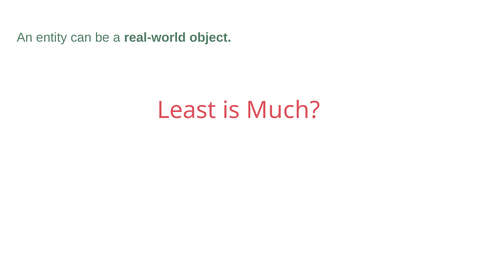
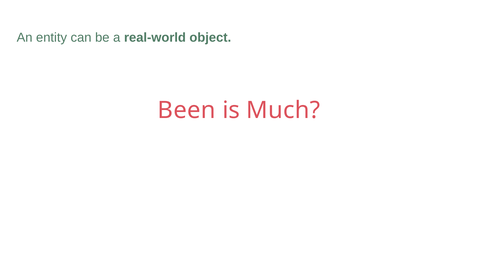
Least: Least -> Been (187, 110)
